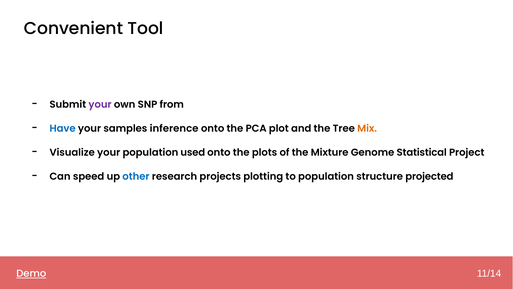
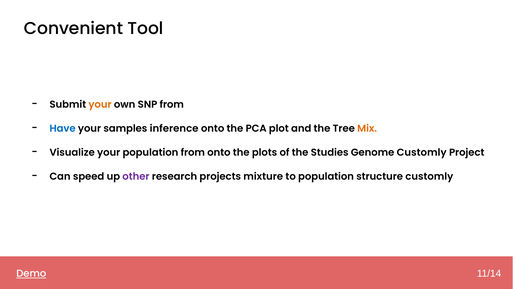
your colour: purple -> orange (100, 104)
population used: used -> from (193, 152)
Mixture: Mixture -> Studies (330, 152)
Genome Statistical: Statistical -> Customly (422, 152)
other colour: blue -> purple (136, 176)
plotting: plotting -> mixture (263, 176)
structure projected: projected -> customly (429, 176)
